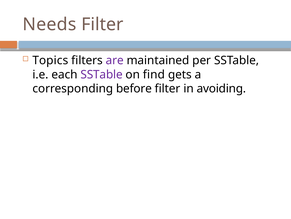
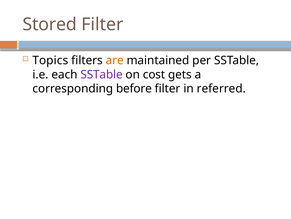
Needs: Needs -> Stored (50, 24)
are colour: purple -> orange (115, 60)
find: find -> cost (154, 74)
avoiding: avoiding -> referred (221, 88)
